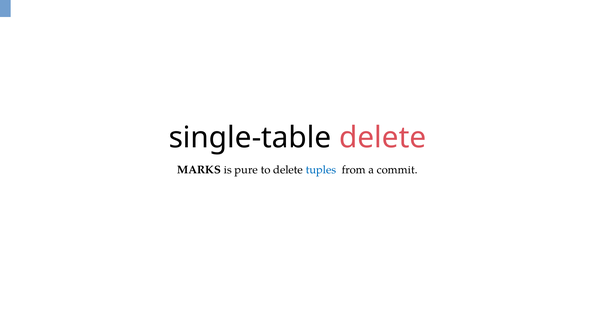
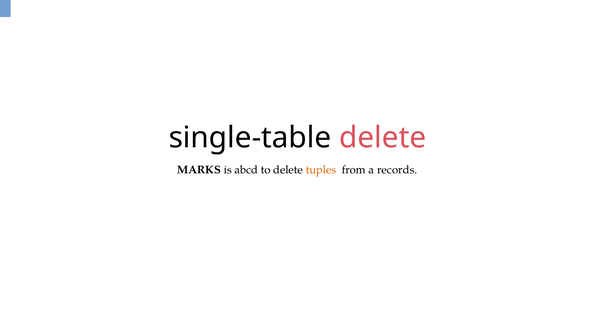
pure: pure -> abcd (246, 170)
tuples colour: blue -> orange (321, 170)
commit: commit -> records (397, 170)
